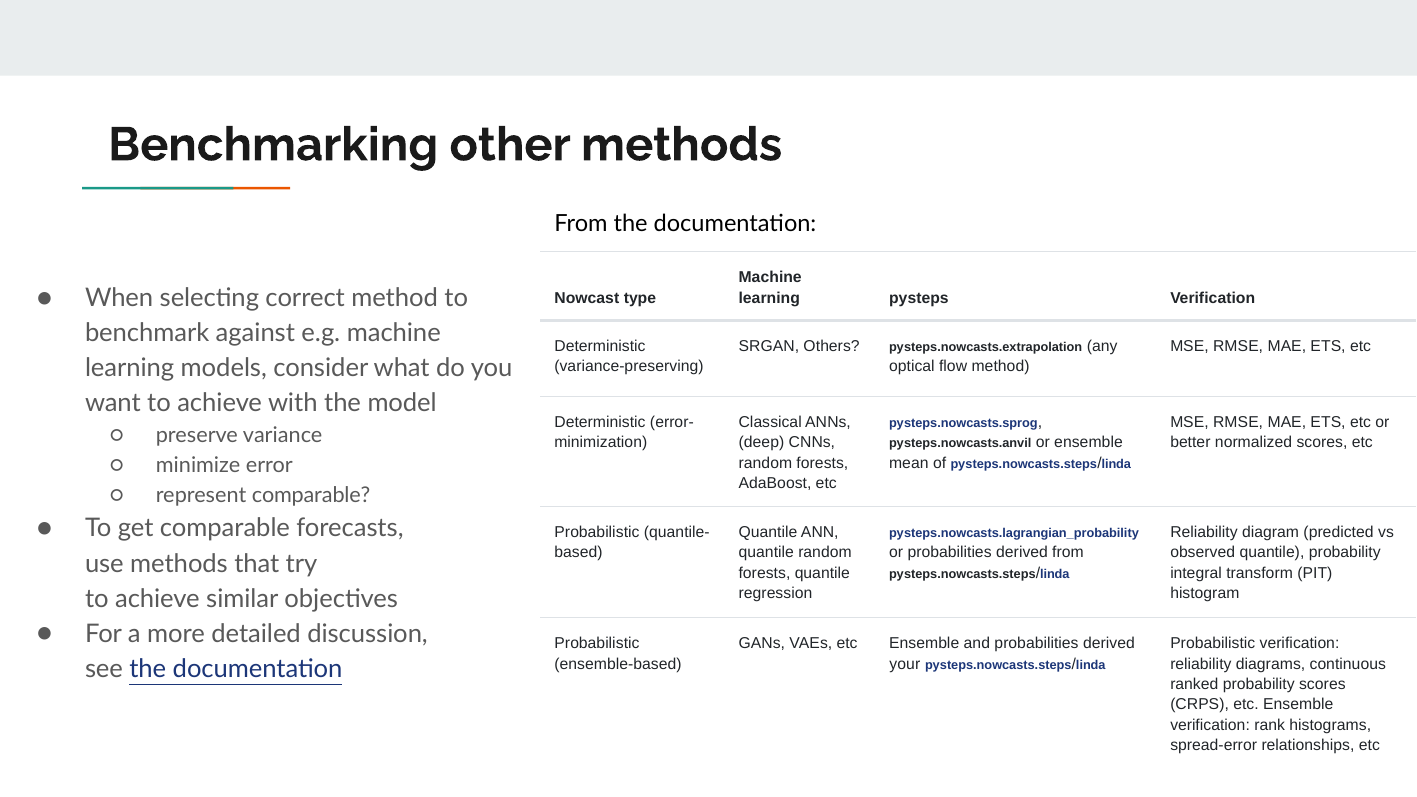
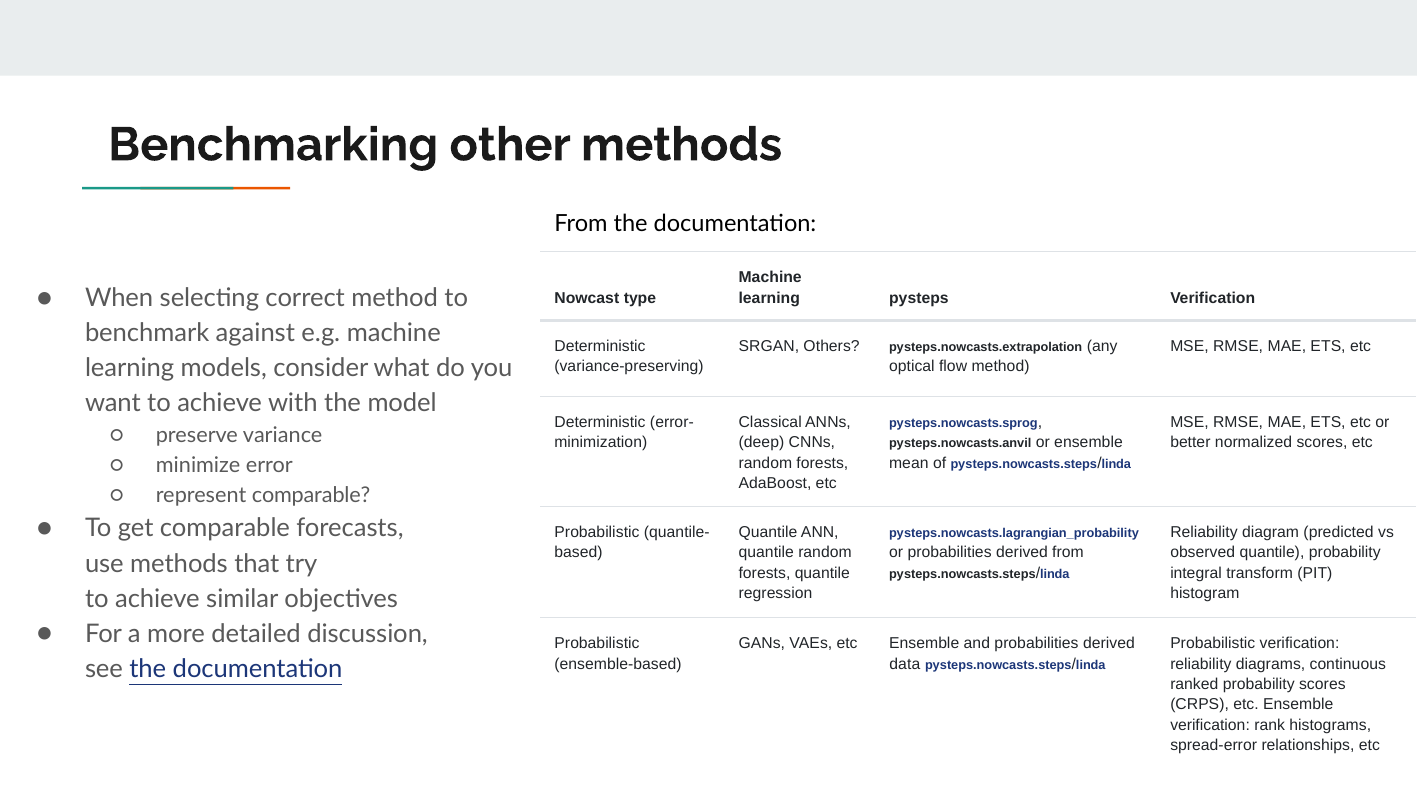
your: your -> data (905, 664)
